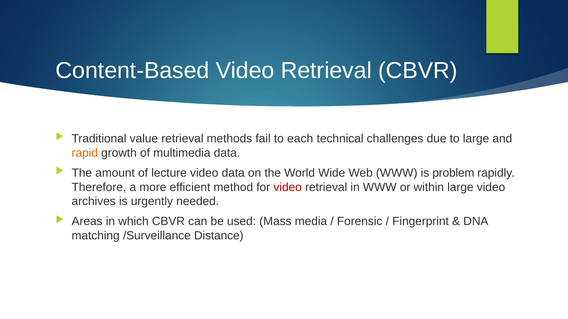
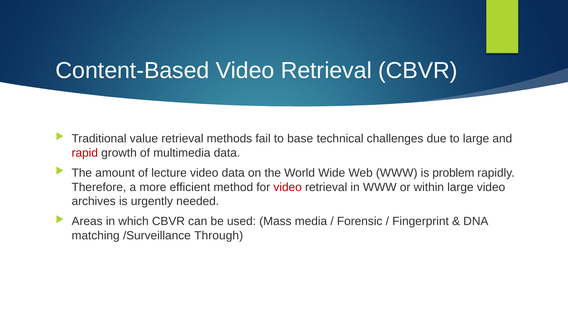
each: each -> base (300, 139)
rapid colour: orange -> red (85, 153)
Distance: Distance -> Through (219, 236)
